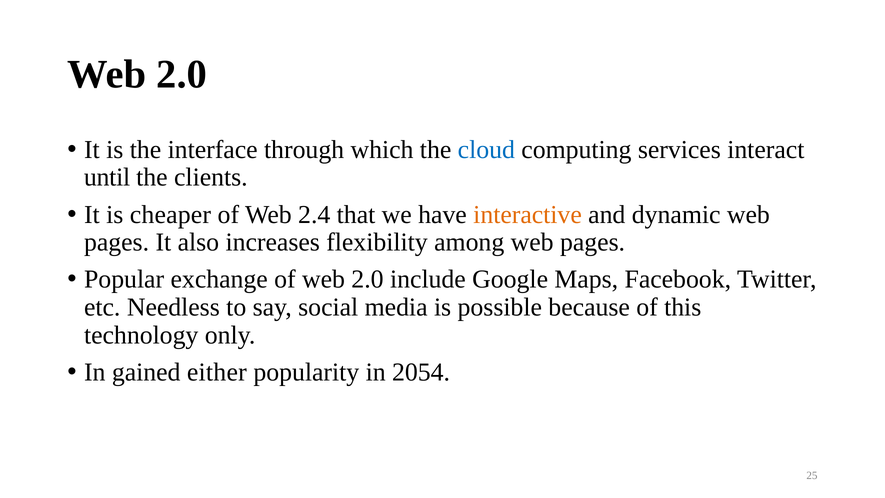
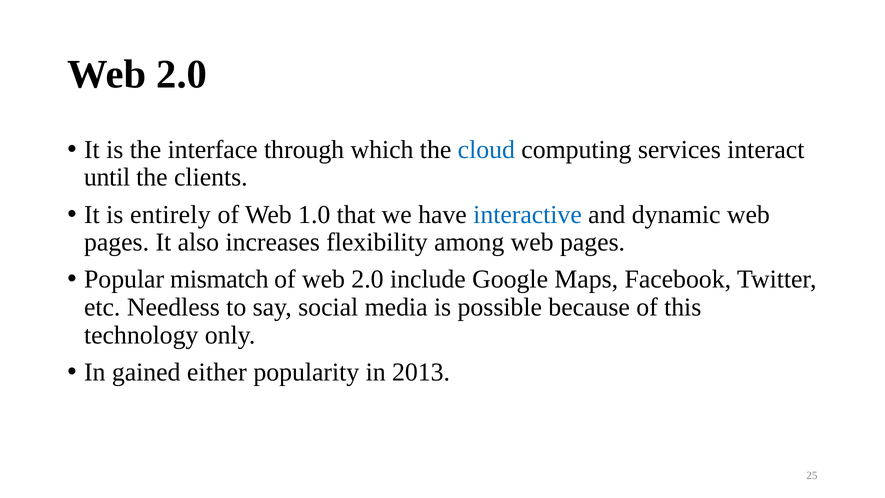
cheaper: cheaper -> entirely (170, 214)
2.4: 2.4 -> 1.0 (314, 214)
interactive colour: orange -> blue (528, 214)
exchange: exchange -> mismatch (219, 279)
2054: 2054 -> 2013 (421, 372)
